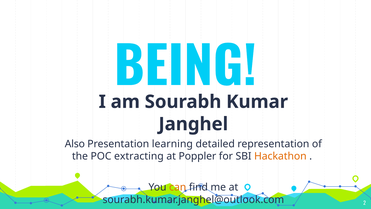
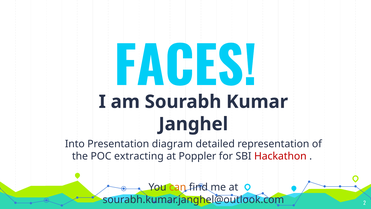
BEING: BEING -> FACES (186, 68)
Also: Also -> Into (75, 144)
learning: learning -> diagram (172, 144)
Hackathon colour: orange -> red (280, 156)
